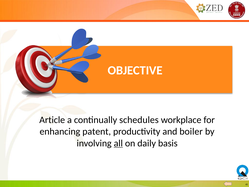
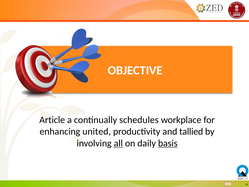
patent: patent -> united (97, 131)
boiler: boiler -> tallied (191, 131)
basis underline: none -> present (168, 143)
